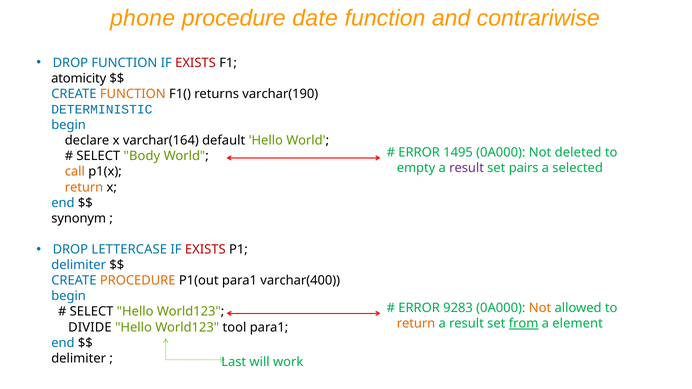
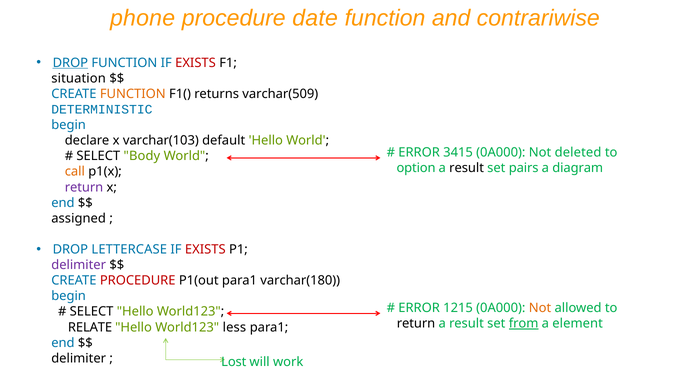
DROP underline: none -> present (70, 63)
atomicity: atomicity -> situation (79, 78)
varchar(190: varchar(190 -> varchar(509 (280, 94)
varchar(164: varchar(164 -> varchar(103 (161, 141)
1495: 1495 -> 3415 (458, 152)
empty: empty -> option (416, 168)
result colour: purple -> black (467, 168)
selected: selected -> diagram (578, 168)
return colour: orange -> purple (84, 187)
synonym: synonym -> assigned (79, 218)
delimiter colour: blue -> purple (79, 265)
PROCEDURE colour: orange -> red (138, 281)
varchar(400: varchar(400 -> varchar(180 (300, 281)
9283: 9283 -> 1215 (458, 308)
return colour: orange -> black (416, 324)
DIVIDE: DIVIDE -> RELATE (90, 327)
tool: tool -> less (234, 327)
Last: Last -> Lost (234, 362)
